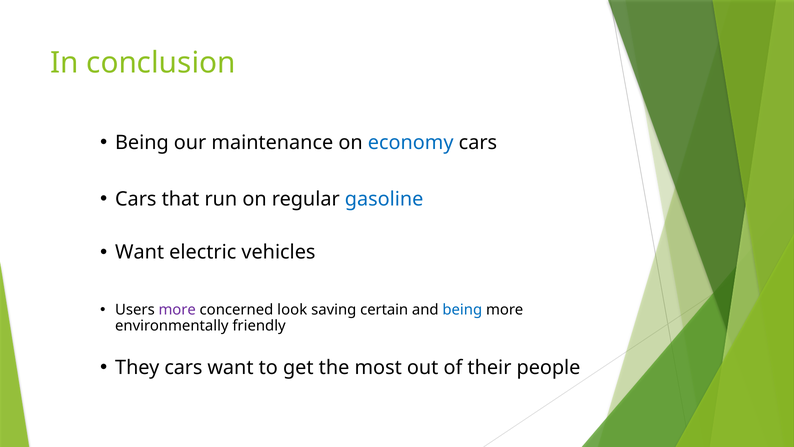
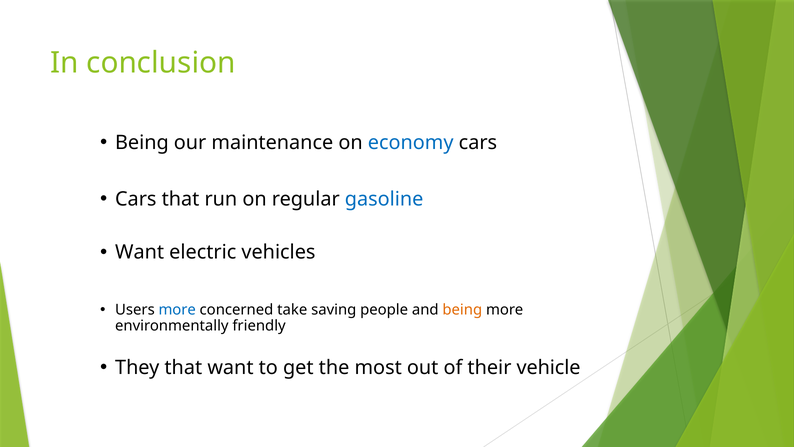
more colour: purple -> blue (177, 310)
look: look -> take (292, 310)
certain: certain -> people (384, 310)
being colour: blue -> orange (462, 310)
They cars: cars -> that (183, 367)
people: people -> vehicle (549, 367)
